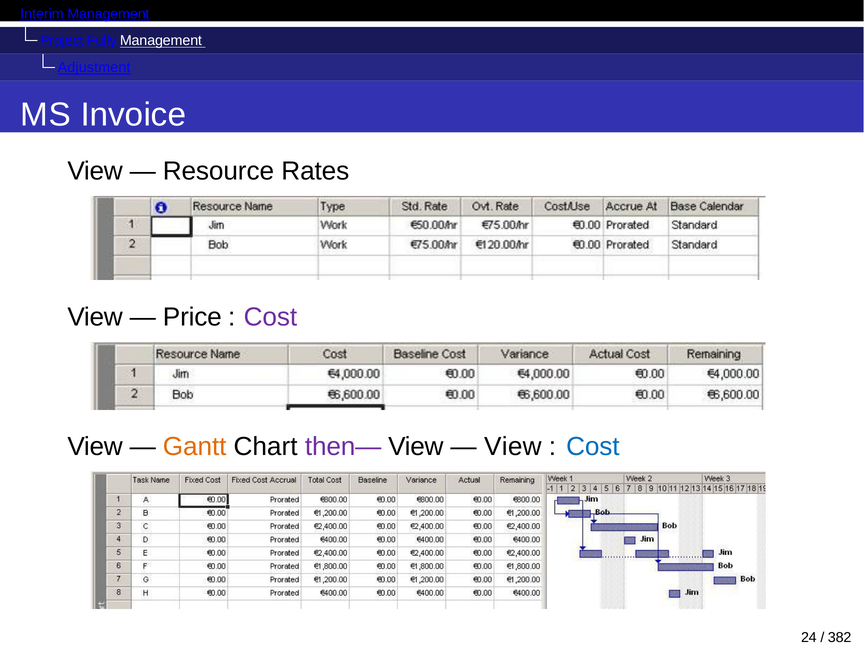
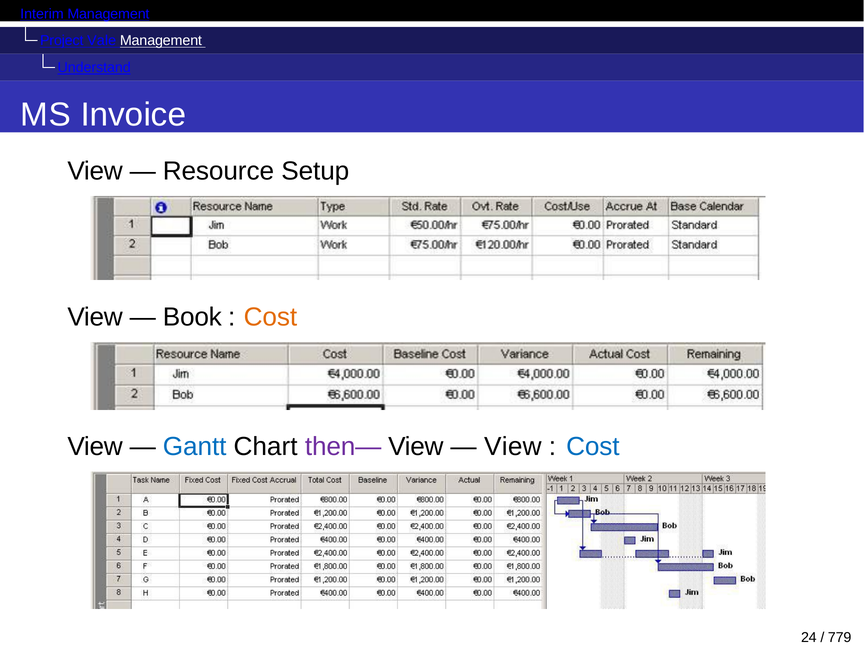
Fully: Fully -> Vale (102, 41)
Adjustment: Adjustment -> Understand (94, 68)
Rates: Rates -> Setup (315, 171)
Price: Price -> Book (192, 317)
Cost colour: purple -> orange (270, 317)
Gantt colour: orange -> blue (195, 447)
382: 382 -> 779 (840, 638)
